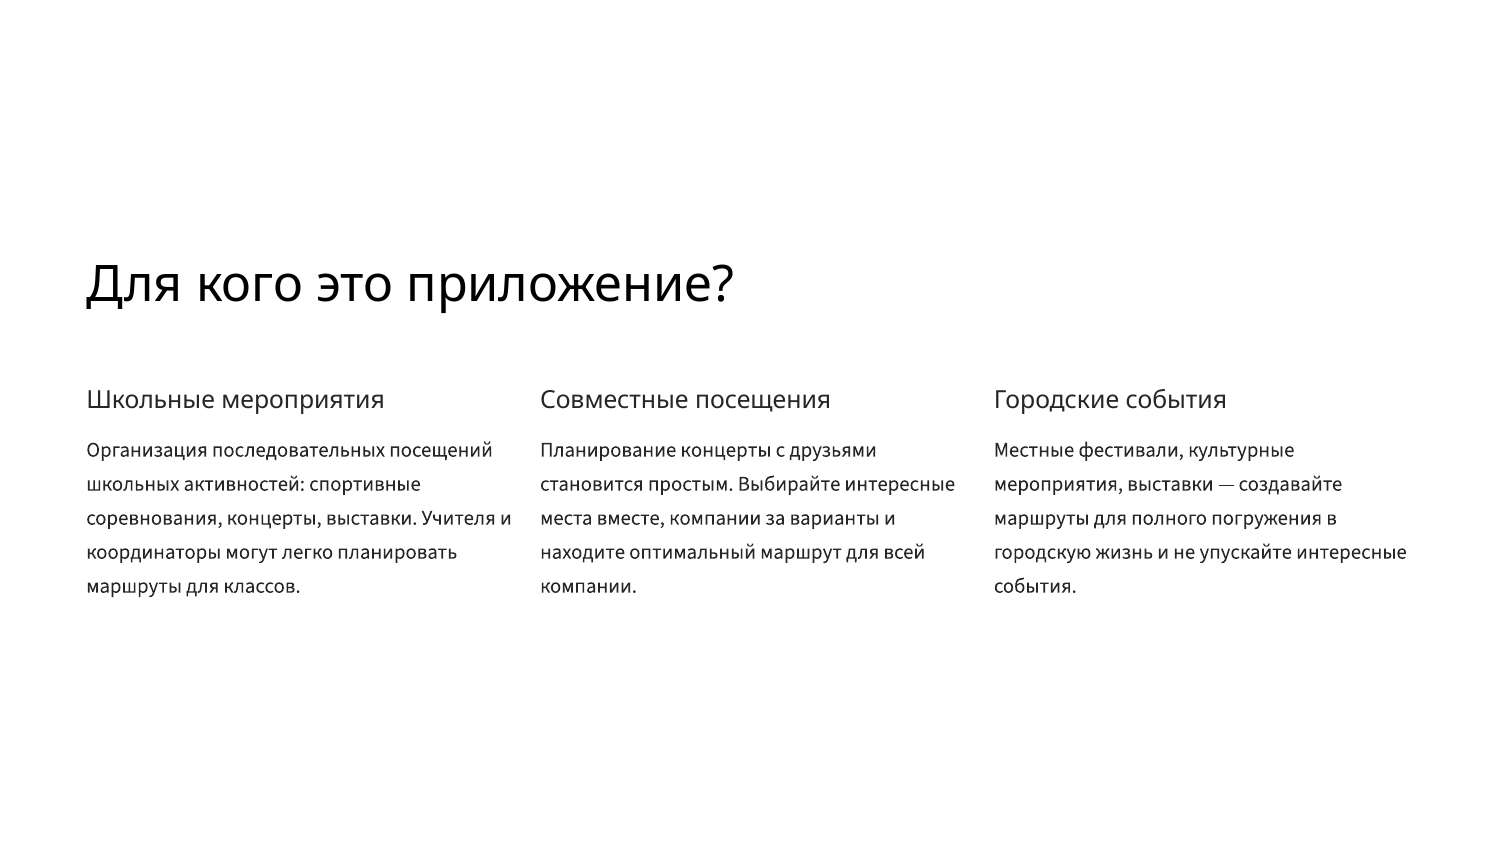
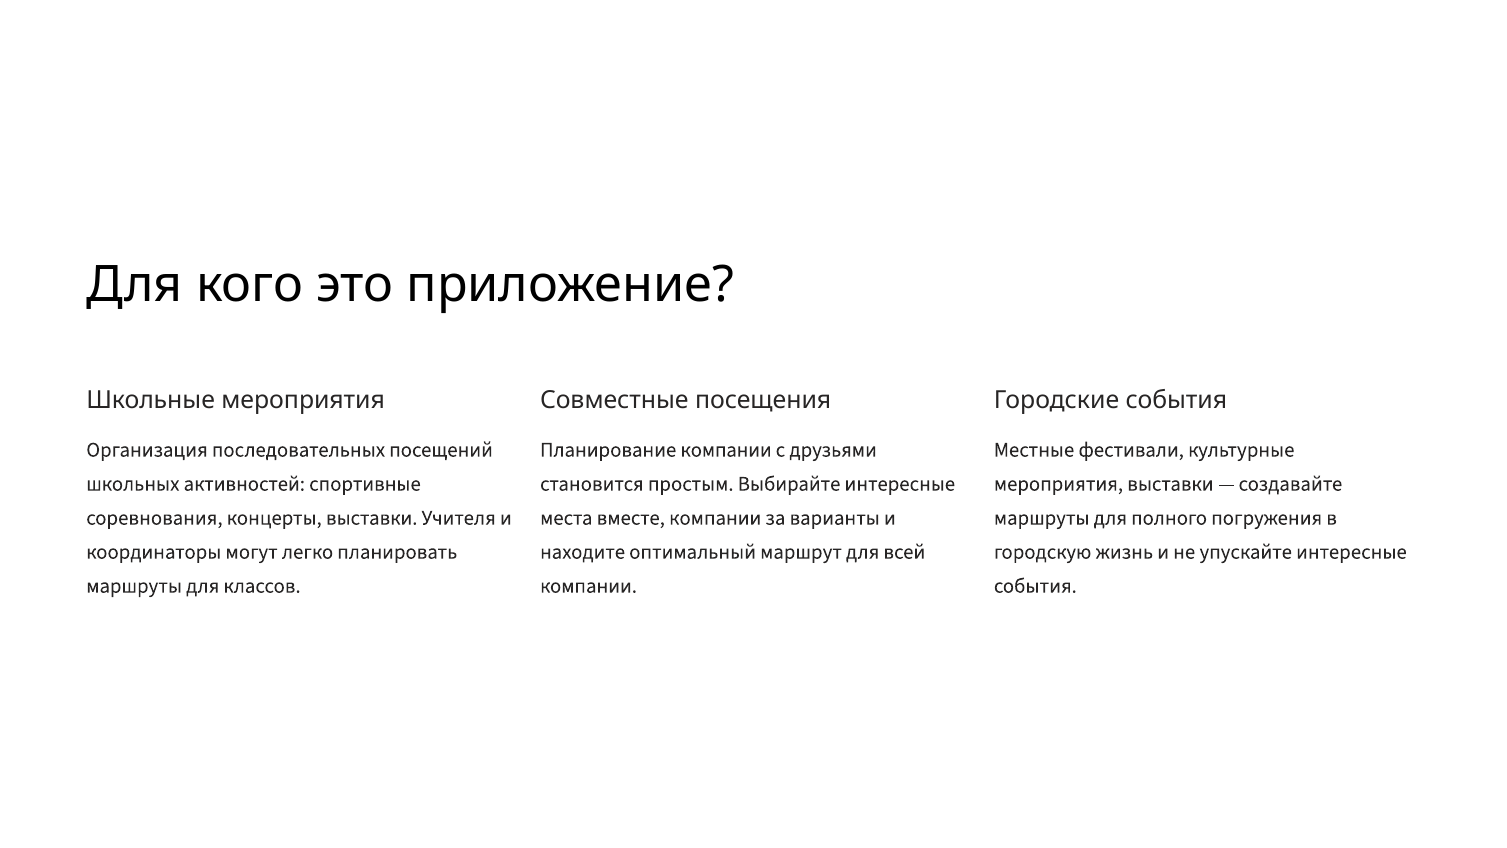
Планирование концерты: концерты -> компании (726, 450)
